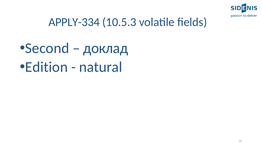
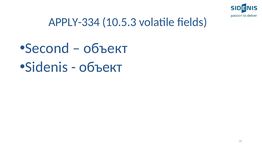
доклад: доклад -> объект (105, 48)
Edition: Edition -> Sidenis (46, 67)
natural: natural -> объект (101, 67)
